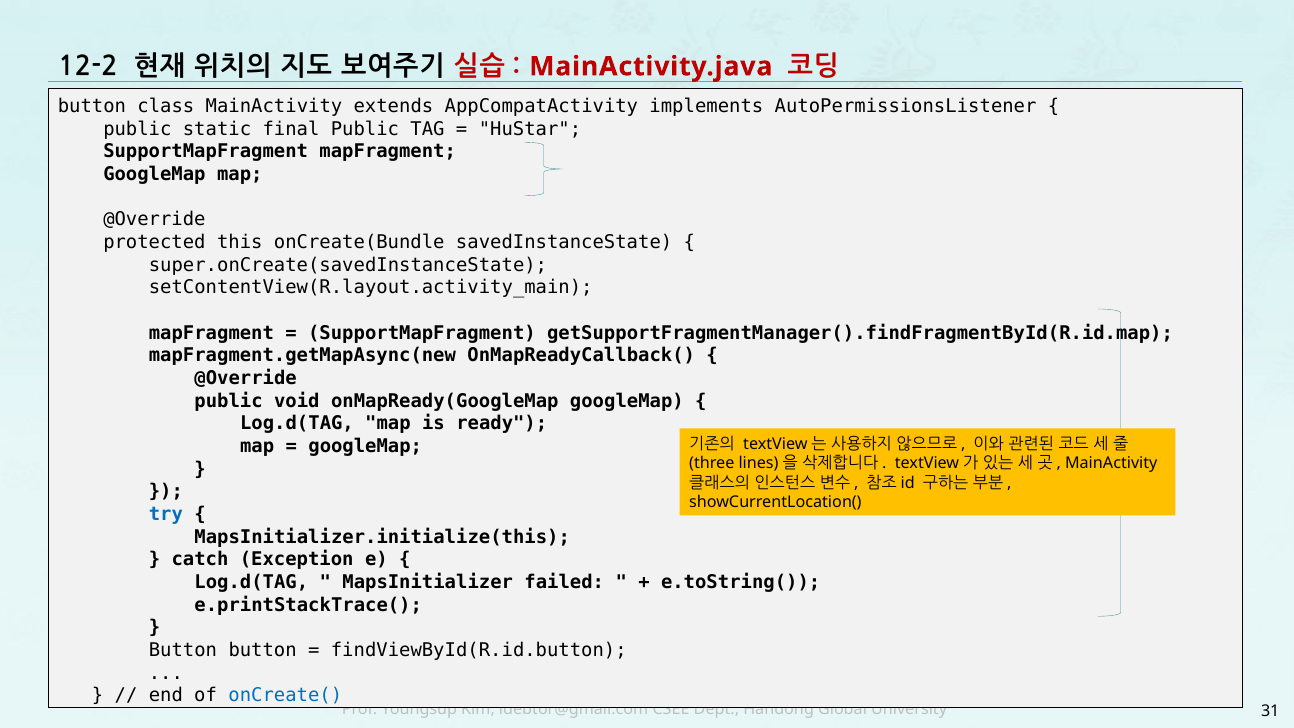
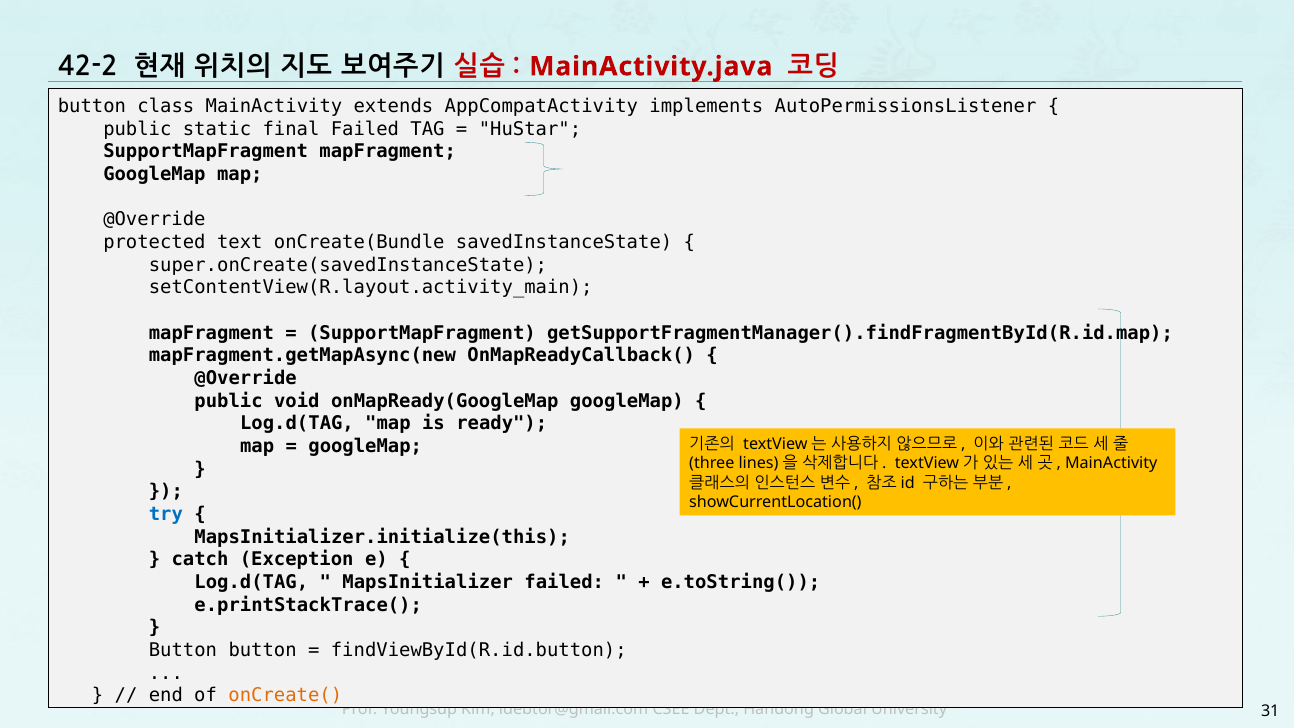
12-2: 12-2 -> 42-2 (88, 66)
final Public: Public -> Failed (365, 129)
this: this -> text (240, 242)
onCreate( colour: blue -> orange (285, 695)
